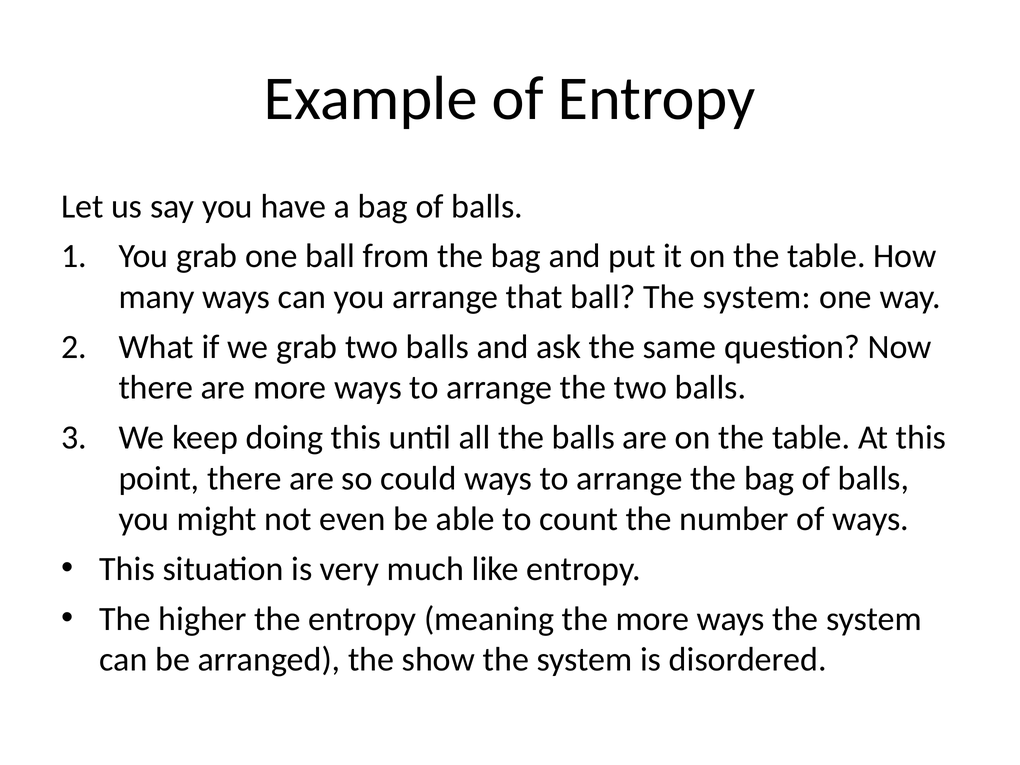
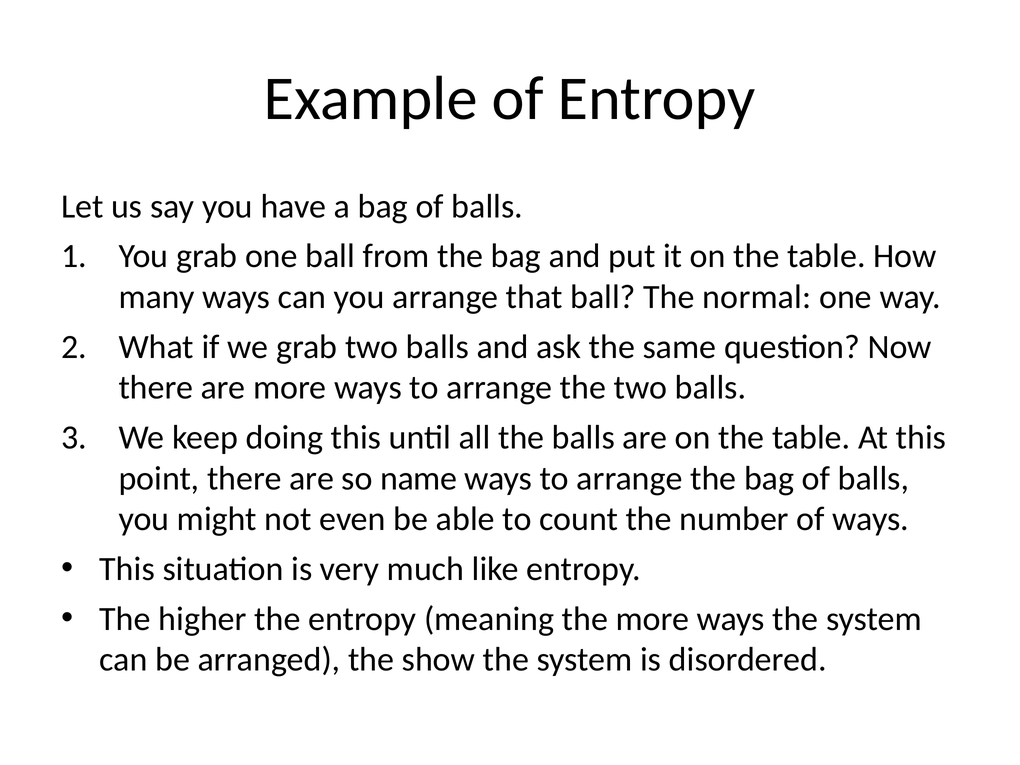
ball The system: system -> normal (757, 297)
could: could -> name (419, 478)
